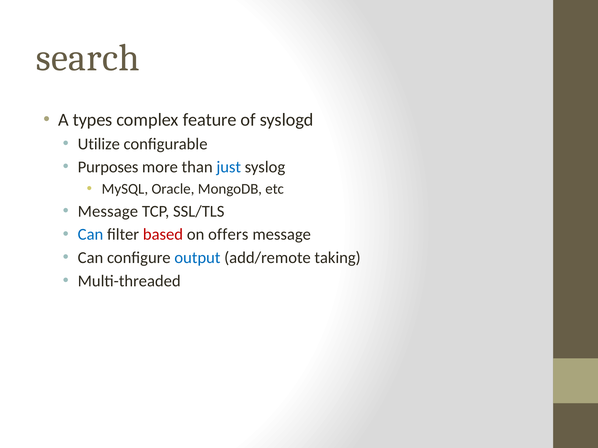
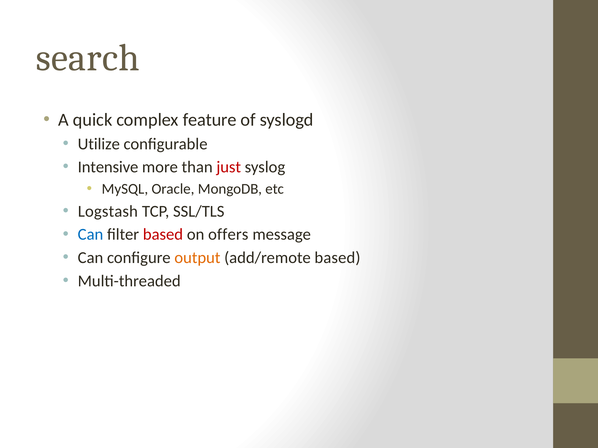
types: types -> quick (93, 120)
Purposes: Purposes -> Intensive (108, 167)
just colour: blue -> red (229, 167)
Message: Message -> Logstash (108, 211)
output colour: blue -> orange (197, 258)
add/remote taking: taking -> based (337, 258)
